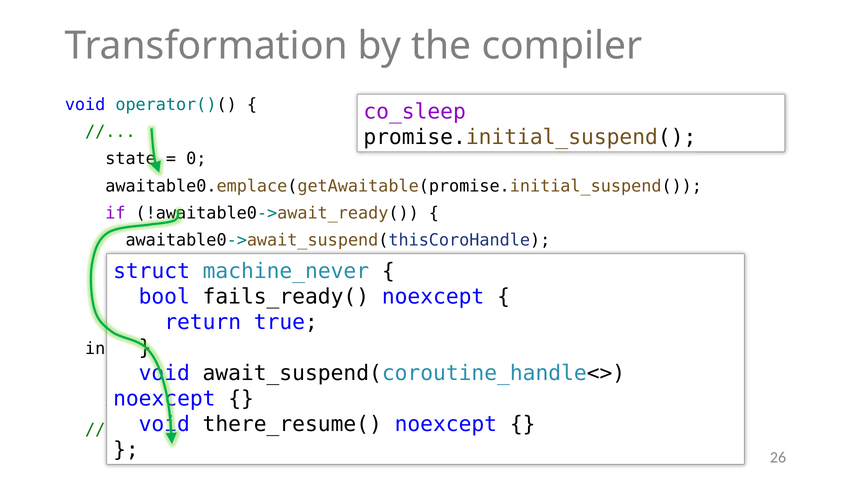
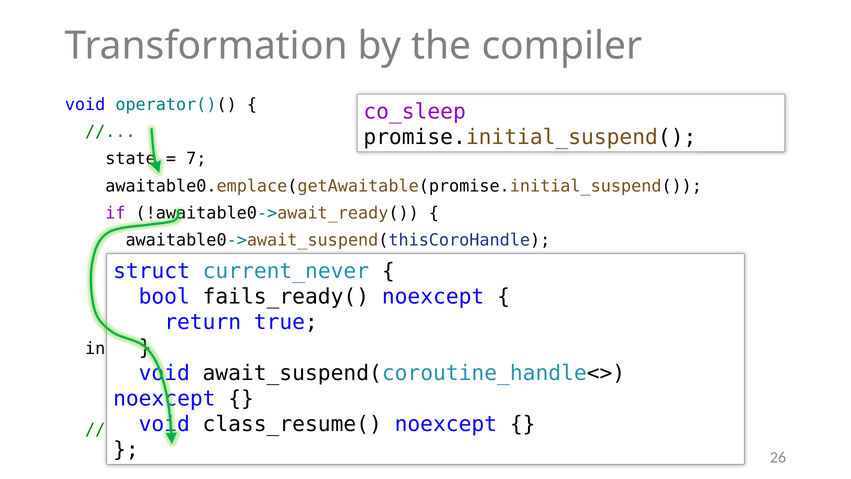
0: 0 -> 7 (196, 159)
machine_never: machine_never -> current_never (286, 271)
there_resume(: there_resume( -> class_resume( (292, 424)
